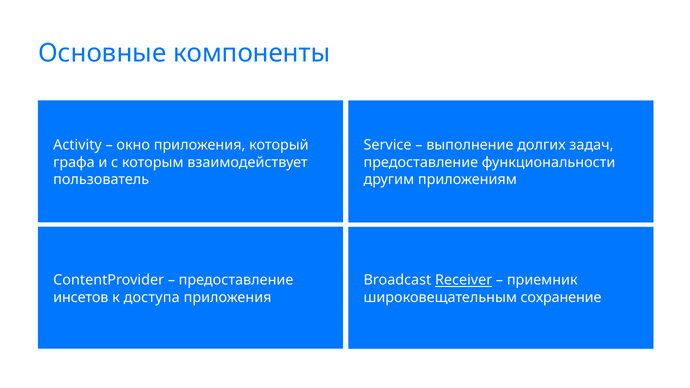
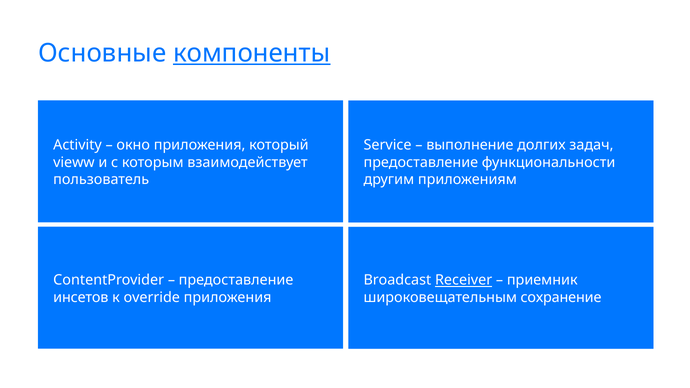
компоненты underline: none -> present (252, 53)
графа: графа -> vieww (74, 162)
доступа: доступа -> override (152, 297)
